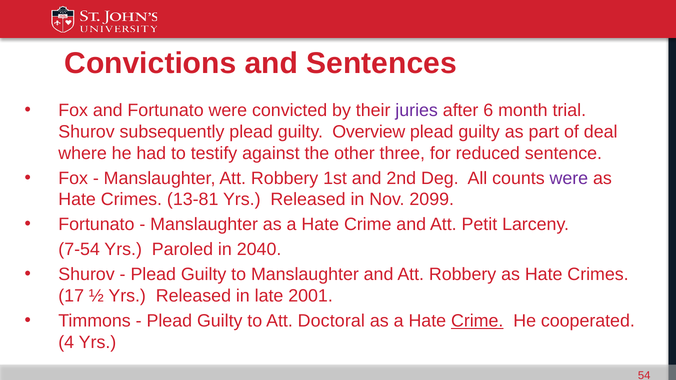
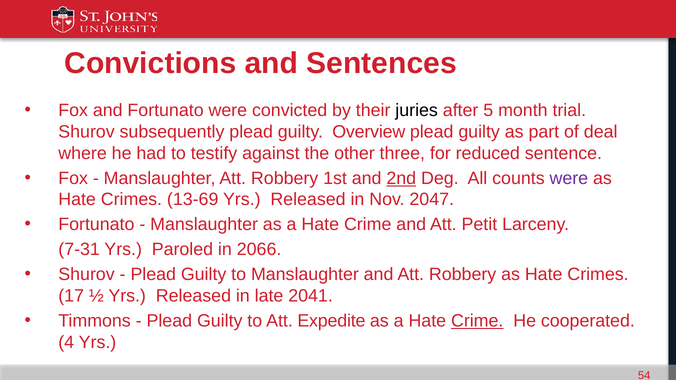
juries colour: purple -> black (417, 111)
6: 6 -> 5 (488, 111)
2nd underline: none -> present (401, 178)
13-81: 13-81 -> 13-69 (193, 200)
2099: 2099 -> 2047 (432, 200)
7-54: 7-54 -> 7-31 (79, 250)
2040: 2040 -> 2066 (259, 250)
2001: 2001 -> 2041 (311, 296)
Doctoral: Doctoral -> Expedite (331, 321)
